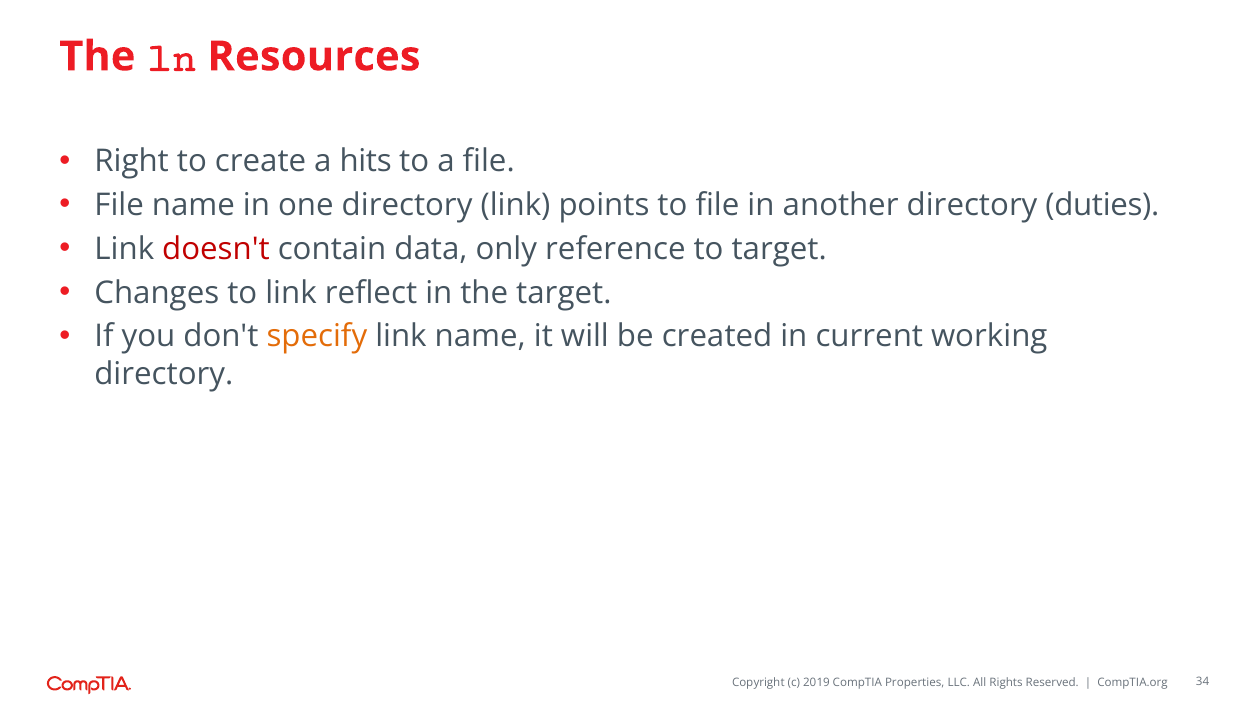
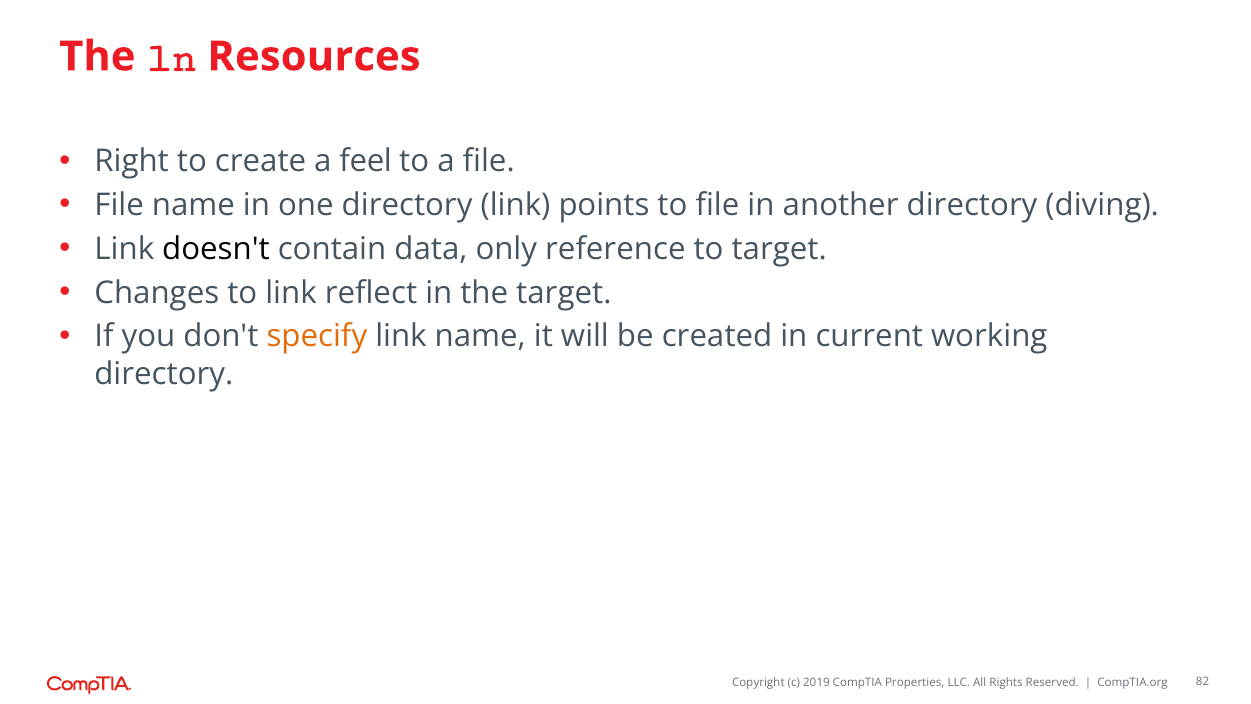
hits: hits -> feel (366, 161)
duties: duties -> diving (1102, 205)
doesn't colour: red -> black (216, 249)
34: 34 -> 82 (1203, 682)
